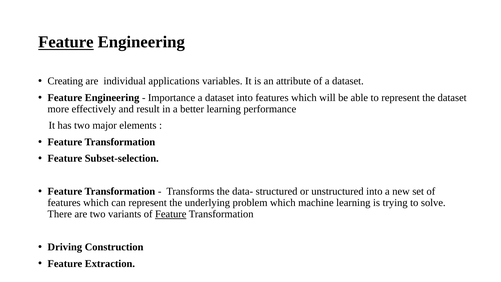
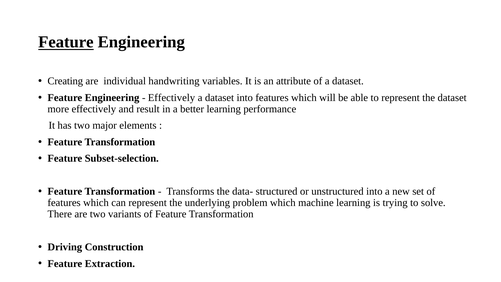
applications: applications -> handwriting (174, 81)
Importance: Importance -> Effectively (172, 98)
Feature underline: present -> none (171, 214)
